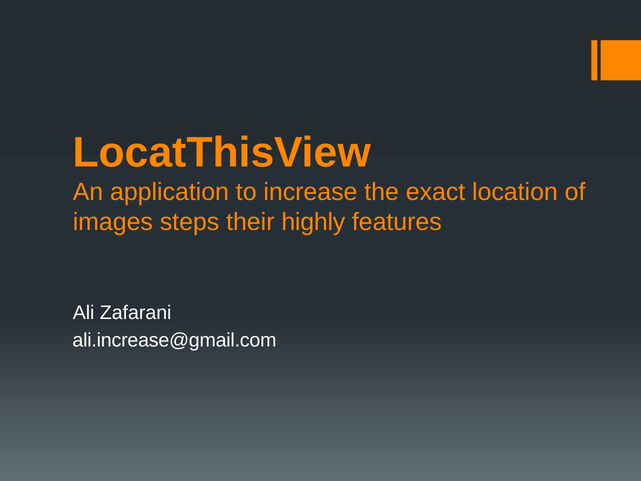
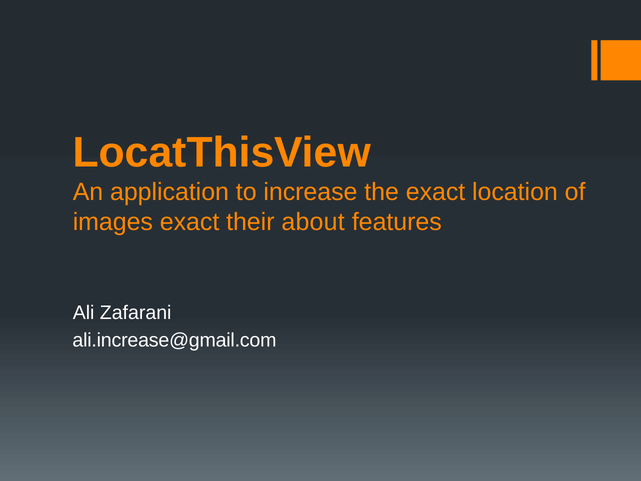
images steps: steps -> exact (190, 222)
highly: highly -> about (313, 222)
